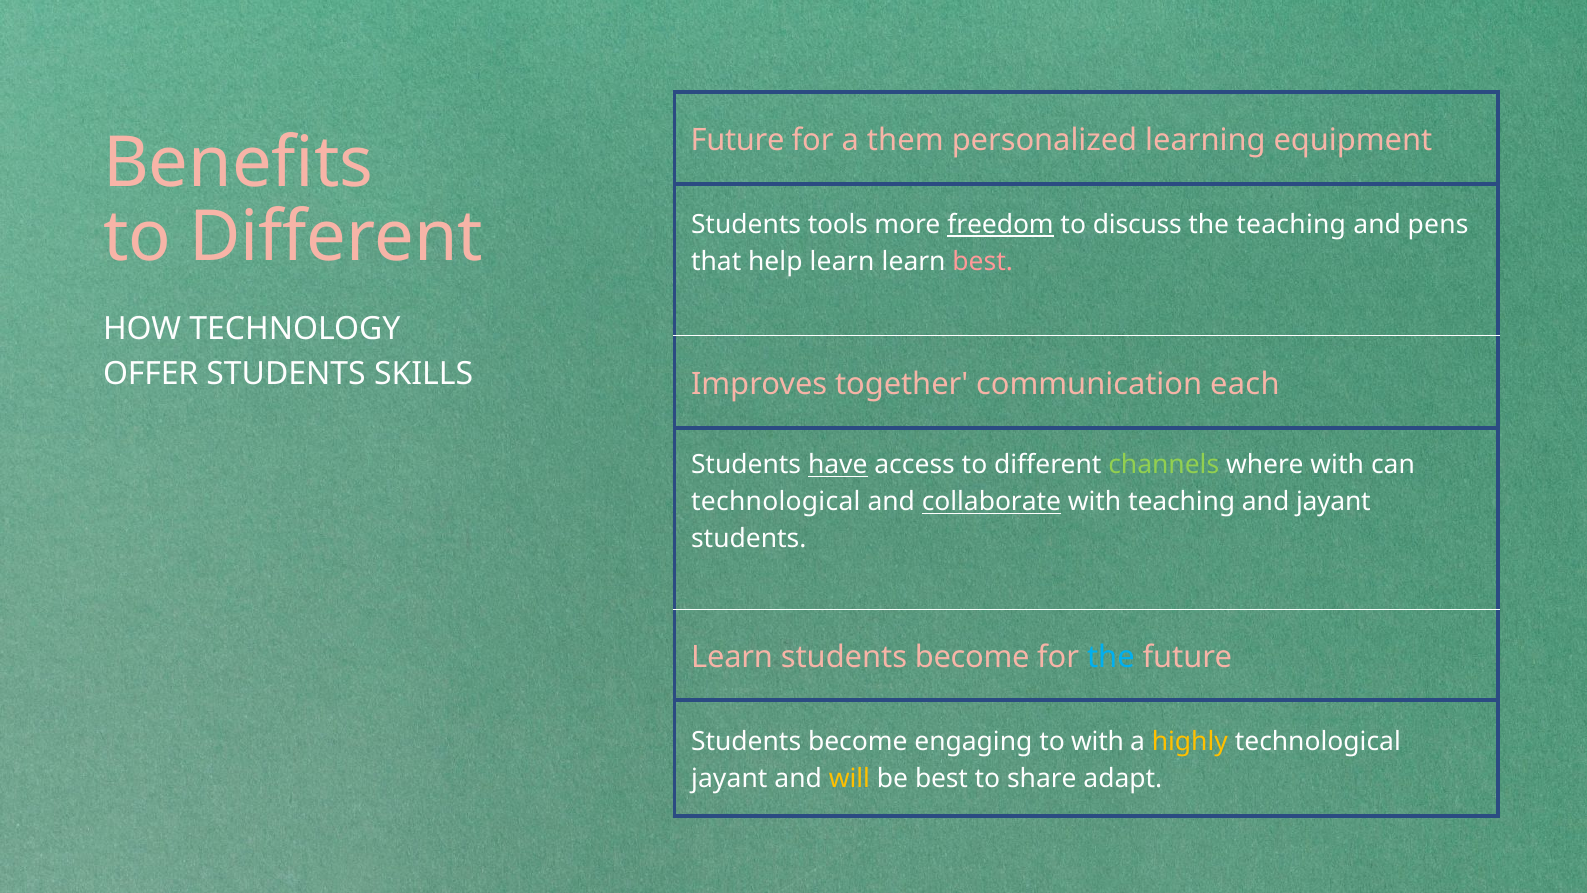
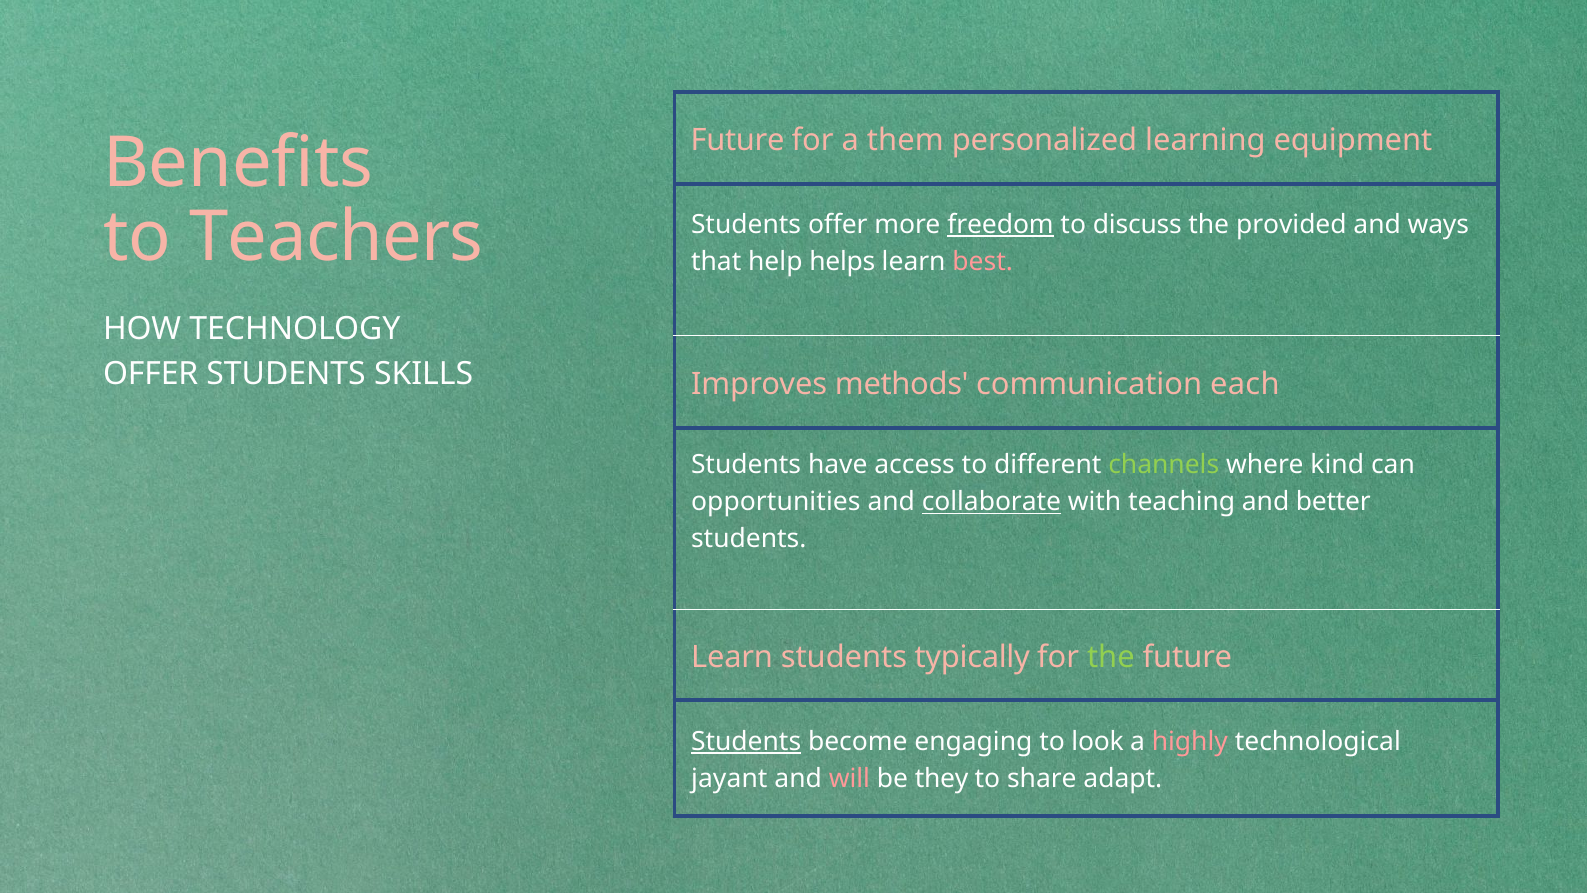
Students tools: tools -> offer (838, 224)
the teaching: teaching -> provided (1291, 224)
pens: pens -> ways (1438, 224)
Different: Different -> Teachers (336, 237)
help learn: learn -> helps (842, 261)
together: together -> methods (902, 384)
have underline: present -> none (838, 465)
where with: with -> kind (1337, 465)
technological: technological -> opportunities (776, 502)
and jayant: jayant -> better (1333, 502)
become: become -> typically (972, 657)
the colour: light blue -> light green (1111, 657)
Students underline: none -> present (746, 741)
to with: with -> look (1098, 741)
highly colour: yellow -> pink (1190, 741)
will colour: yellow -> pink (849, 778)
be best: best -> they (942, 778)
